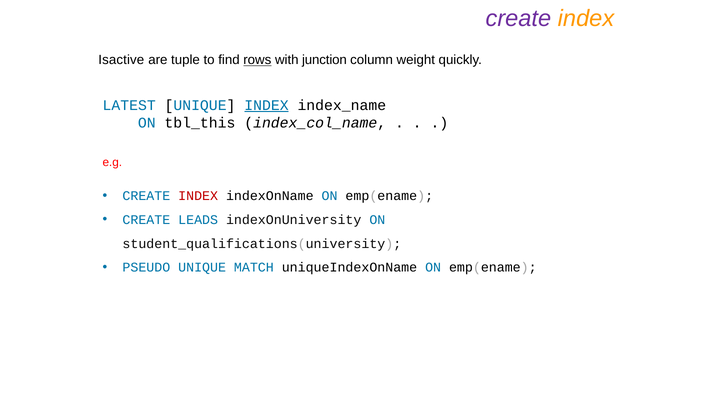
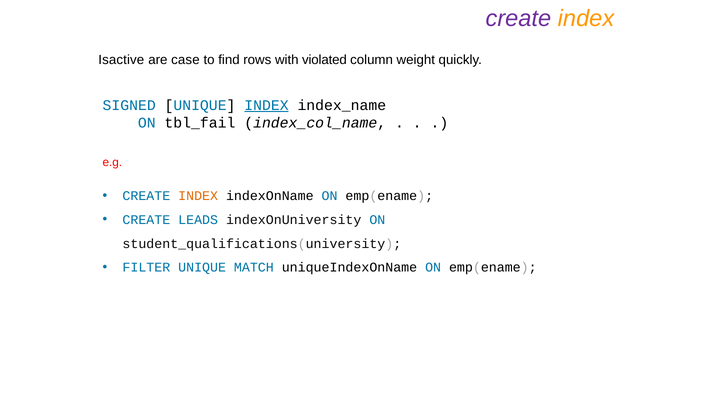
tuple: tuple -> case (185, 60)
rows underline: present -> none (257, 60)
junction: junction -> violated (324, 60)
LATEST: LATEST -> SIGNED (129, 105)
tbl_this: tbl_this -> tbl_fail (200, 123)
INDEX colour: red -> orange (198, 196)
PSEUDO: PSEUDO -> FILTER (146, 268)
